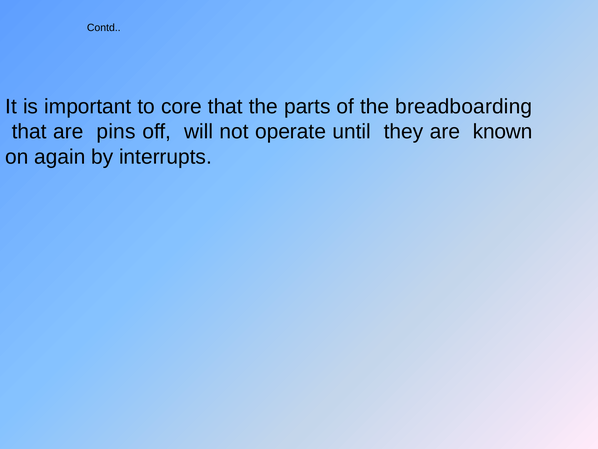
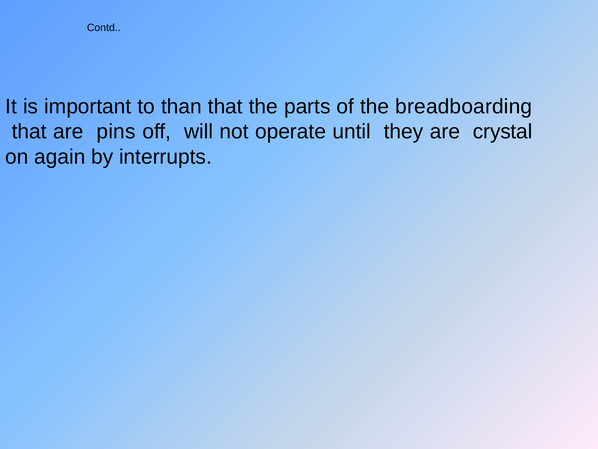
core: core -> than (181, 106)
known: known -> crystal (503, 131)
